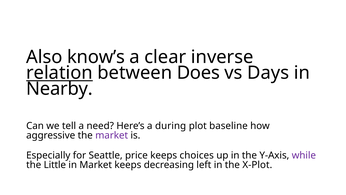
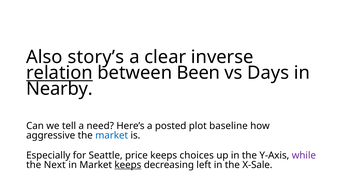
know’s: know’s -> story’s (96, 57)
Does: Does -> Been (198, 73)
during: during -> posted (171, 126)
market colour: purple -> blue (112, 135)
Little: Little -> Next (55, 165)
keeps underline: none -> present (128, 165)
X-Plot: X-Plot -> X-Sale (257, 165)
